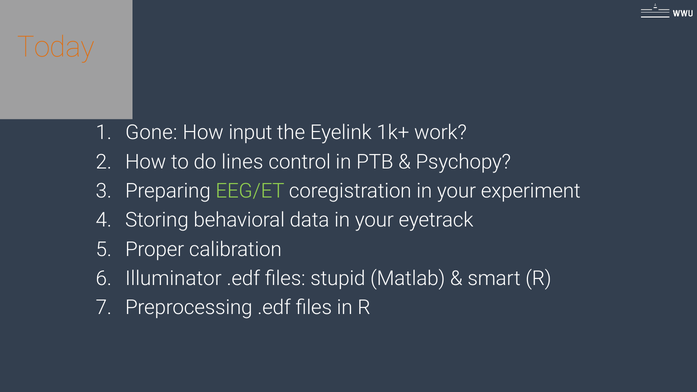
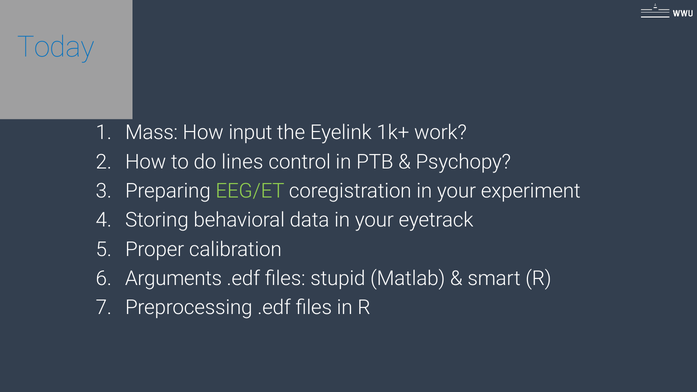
Today colour: orange -> blue (56, 47)
Gone: Gone -> Mass (151, 133)
Illuminator: Illuminator -> Arguments (174, 279)
